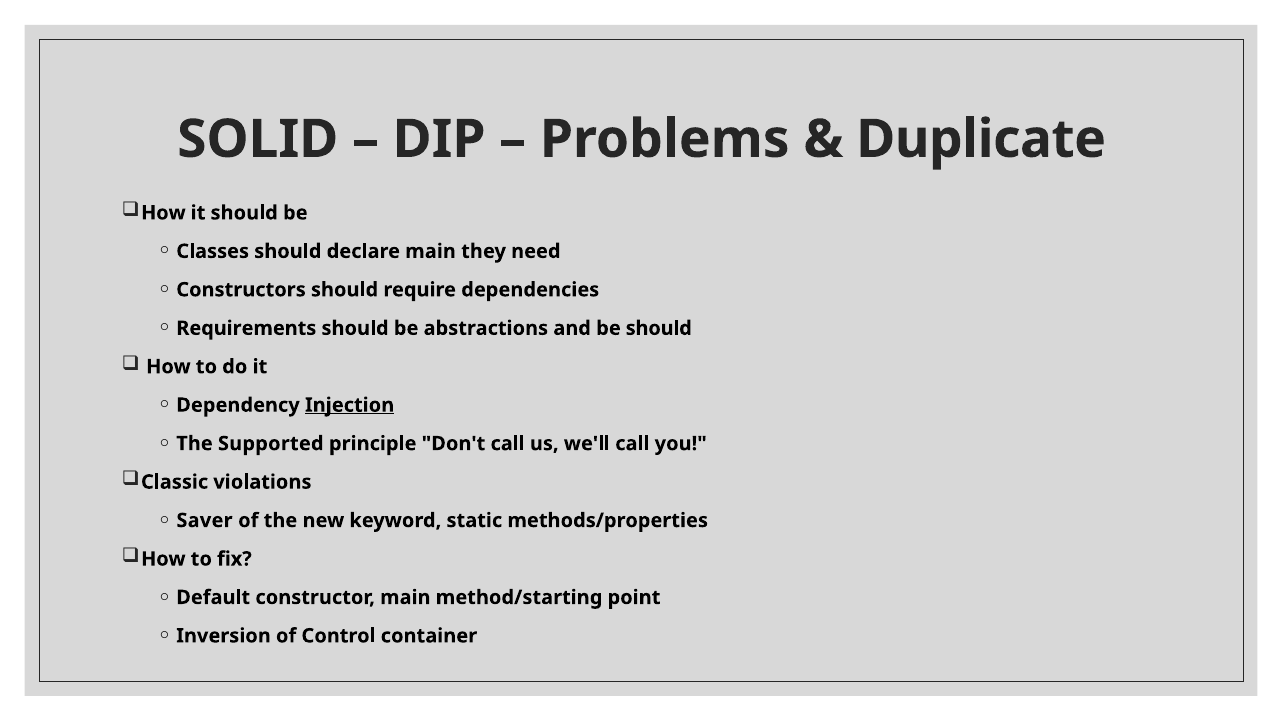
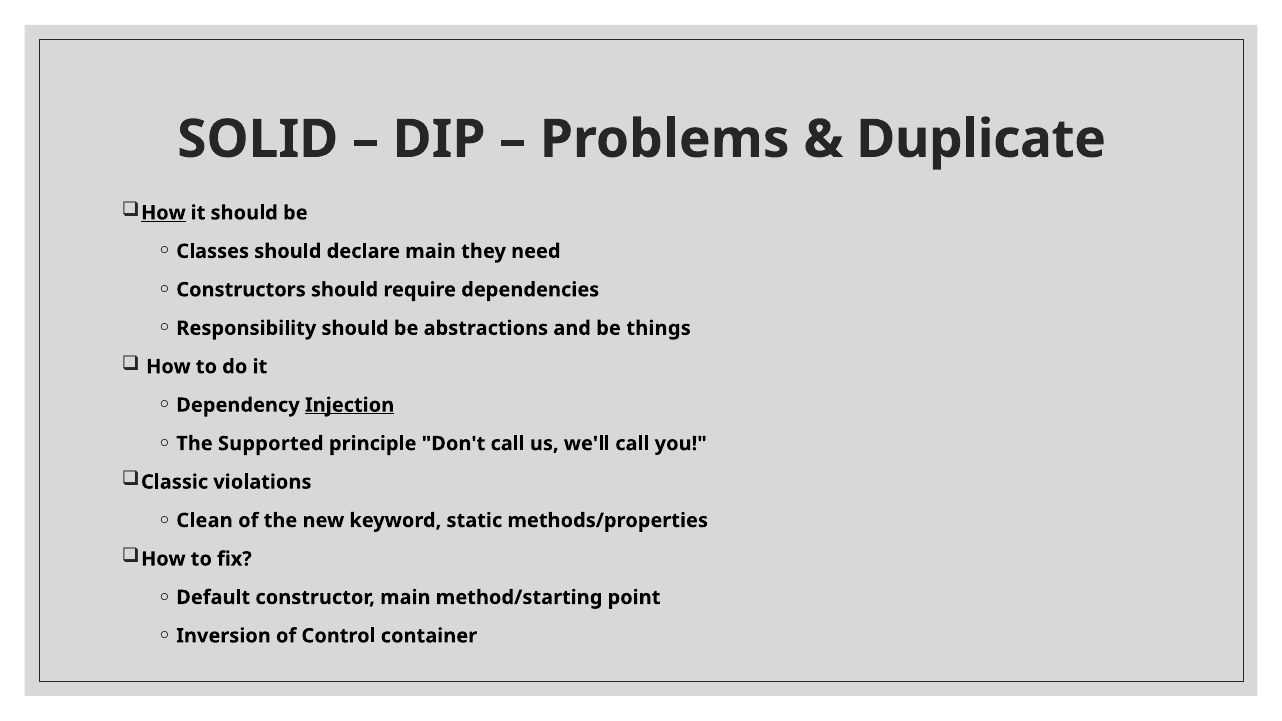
How underline: none -> present (163, 213)
Requirements: Requirements -> Responsibility (246, 328)
be should: should -> things (659, 328)
Saver: Saver -> Clean (205, 521)
